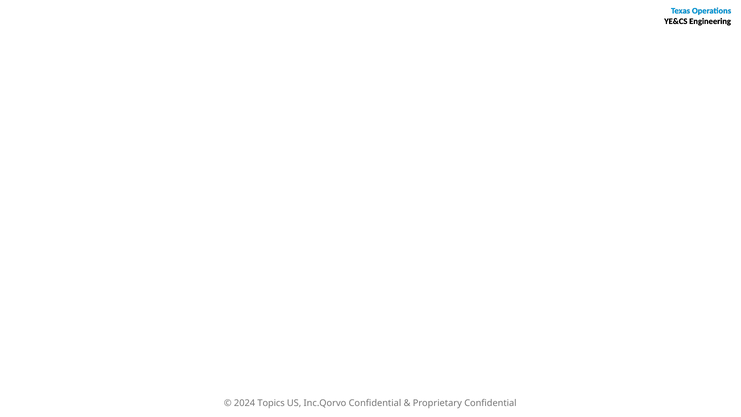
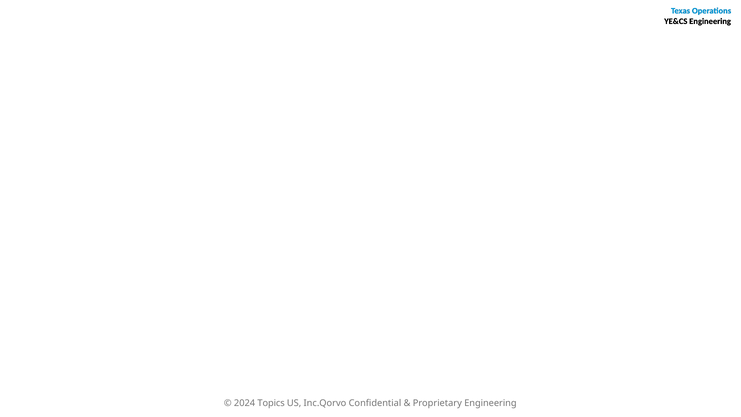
Proprietary Confidential: Confidential -> Engineering (490, 403)
